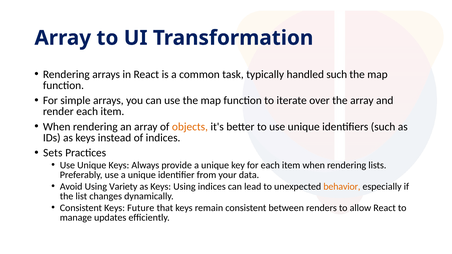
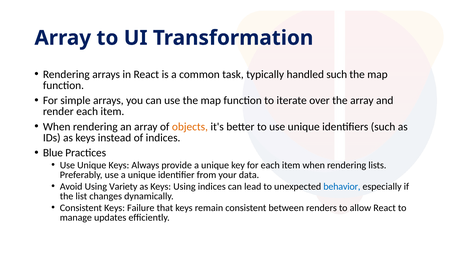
Sets: Sets -> Blue (53, 153)
behavior colour: orange -> blue (342, 187)
Future: Future -> Failure (141, 208)
